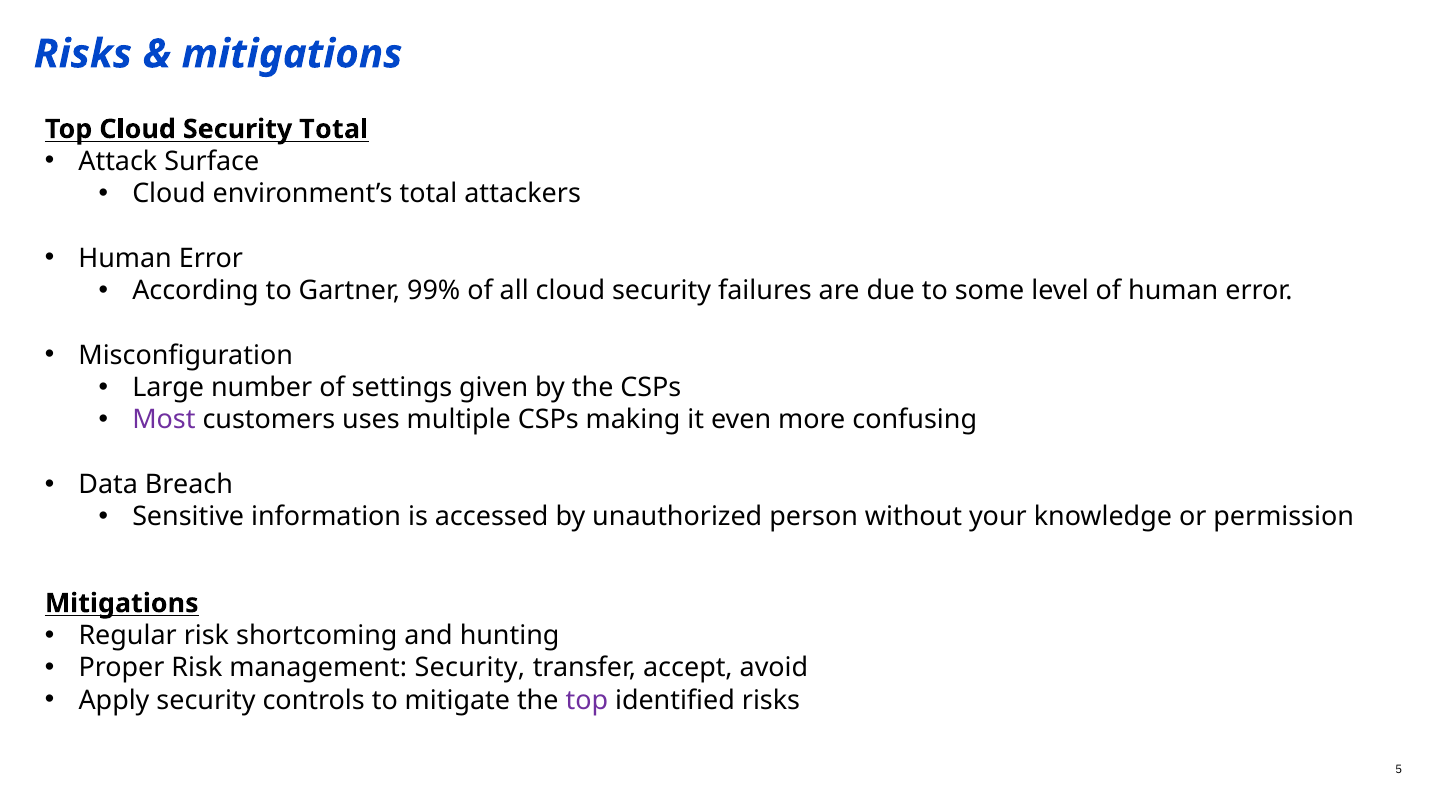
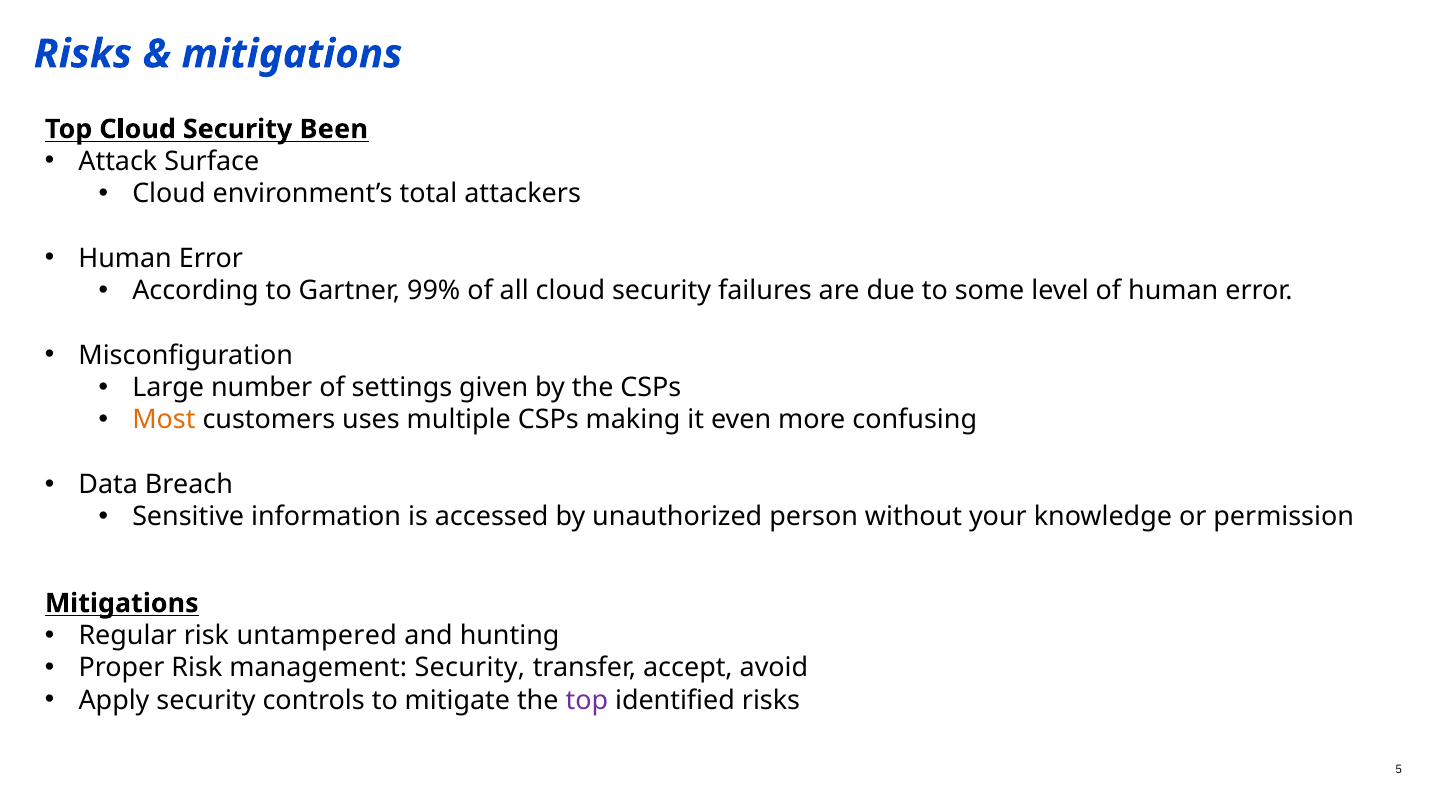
Security Total: Total -> Been (334, 129)
Most colour: purple -> orange (164, 420)
shortcoming: shortcoming -> untampered (317, 635)
